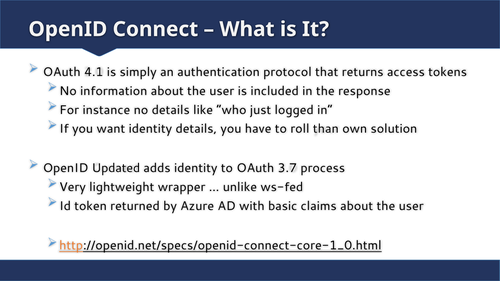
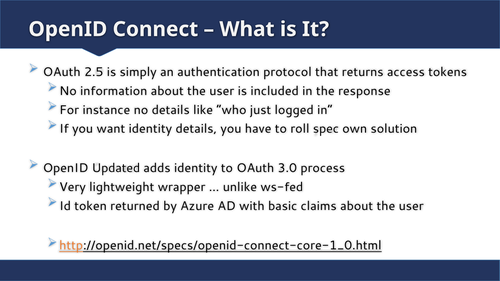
4.1: 4.1 -> 2.5 (94, 72)
than: than -> spec (326, 129)
3.7: 3.7 -> 3.0 (287, 168)
